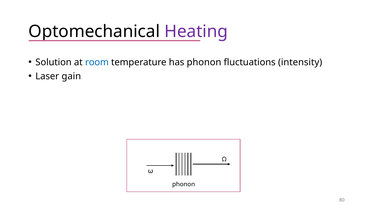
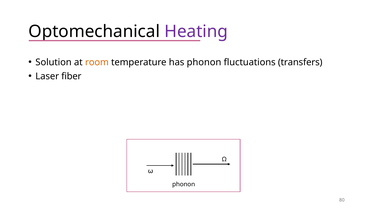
room colour: blue -> orange (97, 62)
intensity: intensity -> transfers (300, 62)
gain: gain -> fiber (71, 76)
